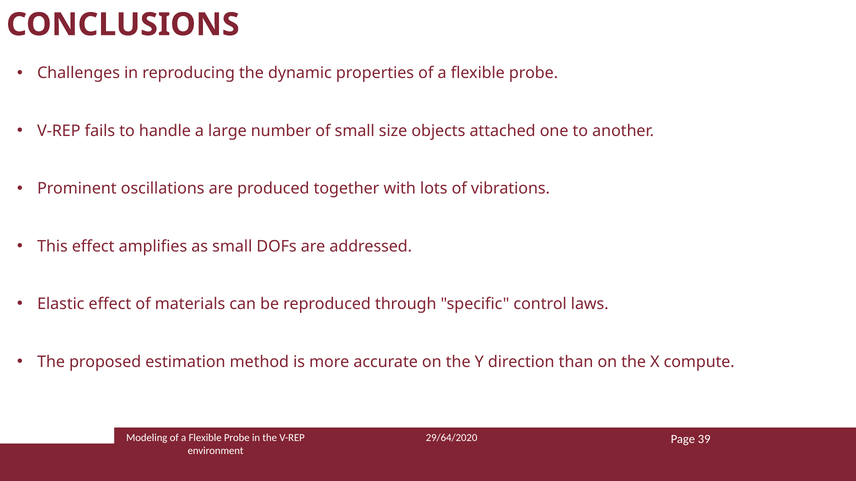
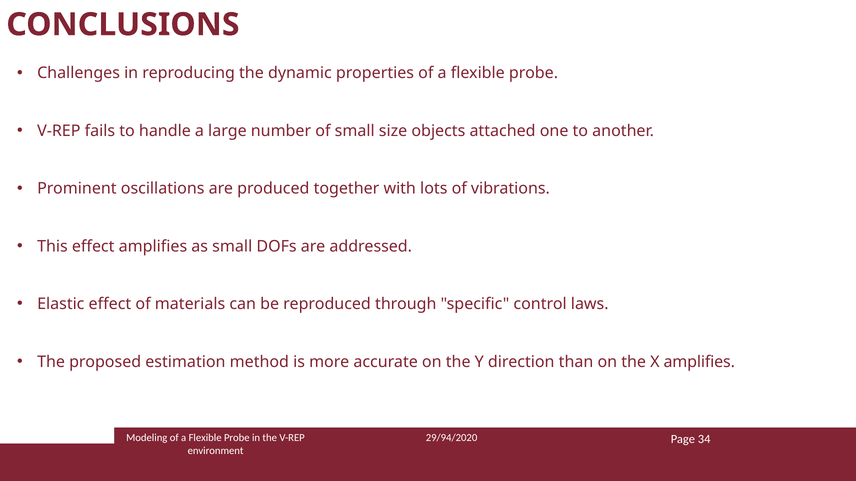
X compute: compute -> amplifies (699, 362)
29/64/2020: 29/64/2020 -> 29/94/2020 (452, 438)
39: 39 -> 34 (704, 439)
